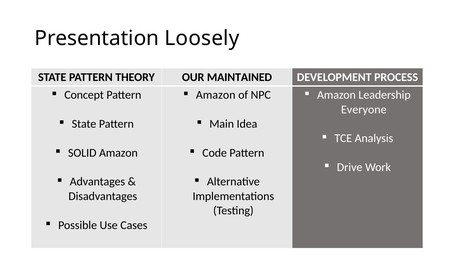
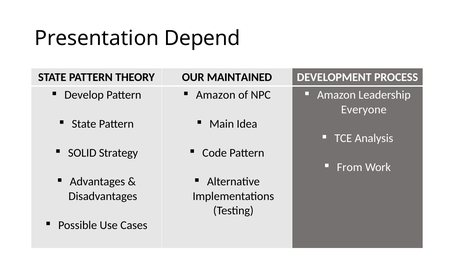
Loosely: Loosely -> Depend (202, 38)
Concept: Concept -> Develop (84, 95)
SOLID Amazon: Amazon -> Strategy (118, 152)
Drive: Drive -> From (350, 167)
